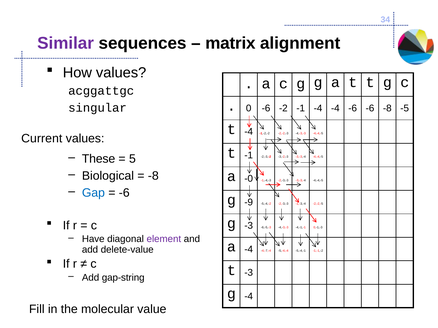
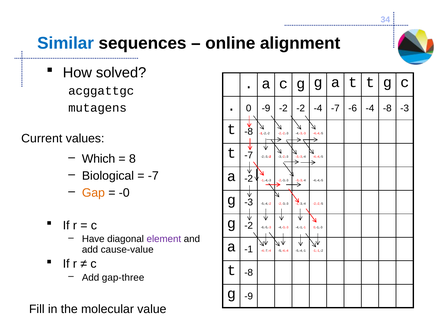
Similar colour: purple -> blue (66, 43)
matrix: matrix -> online (230, 43)
How values: values -> solved (121, 73)
0 -6: -6 -> -9 (266, 108)
-2 -1: -1 -> -2 (301, 108)
-4 -4: -4 -> -7 (335, 108)
-6 -6: -6 -> -4 (370, 108)
-8 -5: -5 -> -3 (405, 108)
singular: singular -> mutagens (98, 108)
-4: -4 -> -8 (249, 132)
t -1: -1 -> -7 (249, 156)
These: These -> Which (99, 159)
5: 5 -> 8 (132, 159)
-8: -8 -> -7 (153, 176)
a -0: -0 -> -2 (249, 179)
Gap colour: blue -> orange (93, 193)
-6: -6 -> -0 (124, 193)
g -9: -9 -> -3 (249, 203)
g -3: -3 -> -2 (249, 226)
a -4: -4 -> -1 (249, 250)
delete-value: delete-value -> cause-value (127, 250)
-3: -3 -> -8 (249, 273)
gap-string: gap-string -> gap-three (123, 278)
g -4: -4 -> -9 (249, 297)
